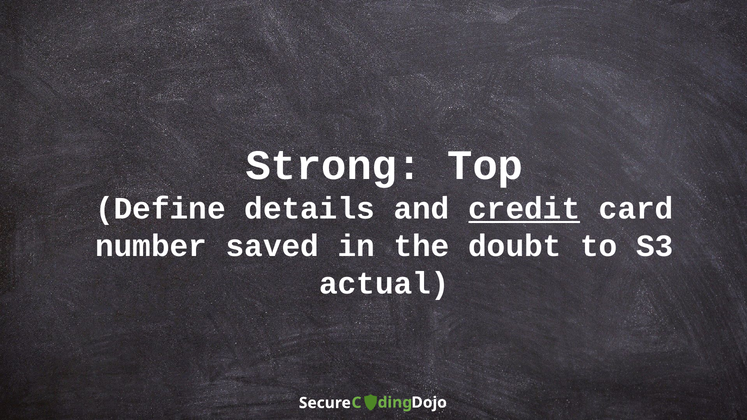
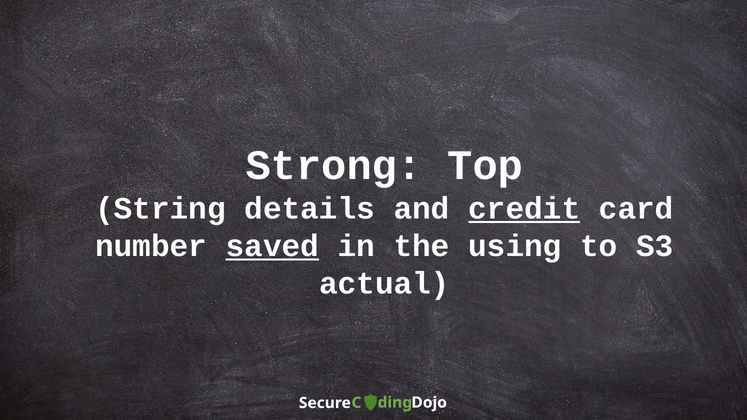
Define: Define -> String (160, 209)
saved underline: none -> present (272, 246)
doubt: doubt -> using (515, 246)
